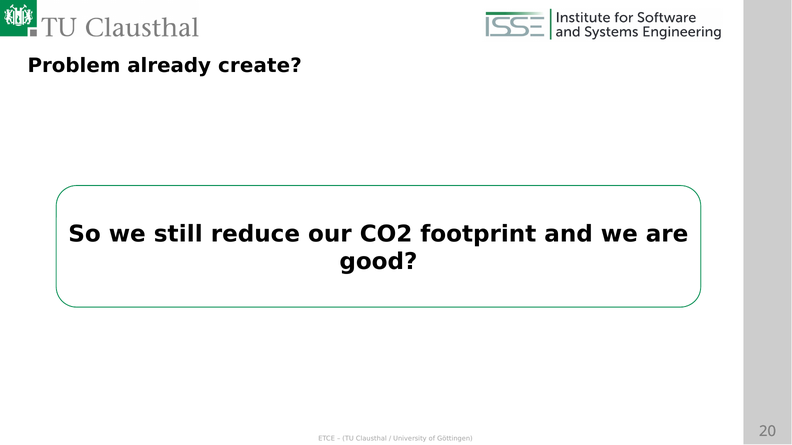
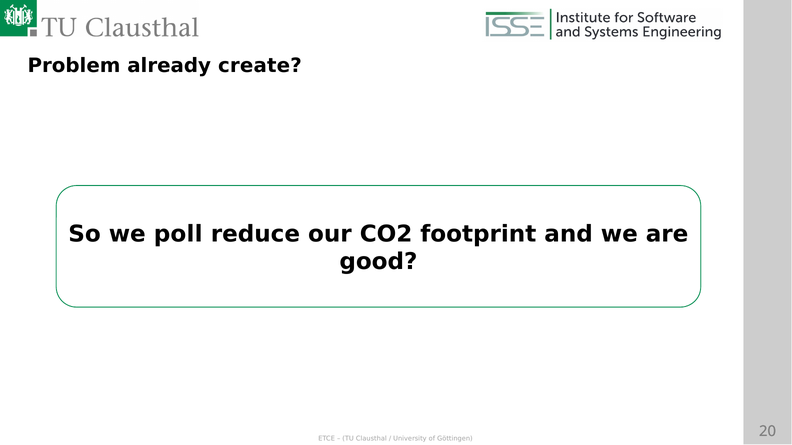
still: still -> poll (178, 234)
